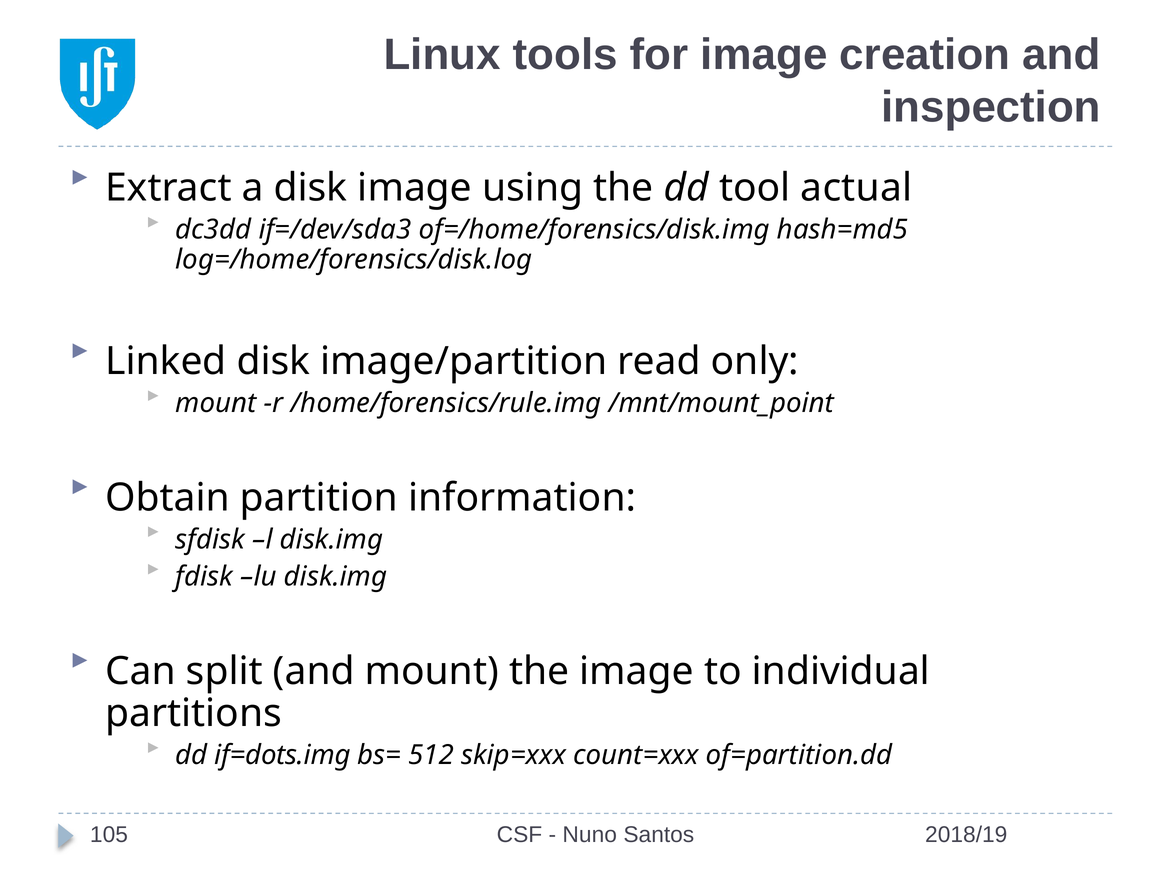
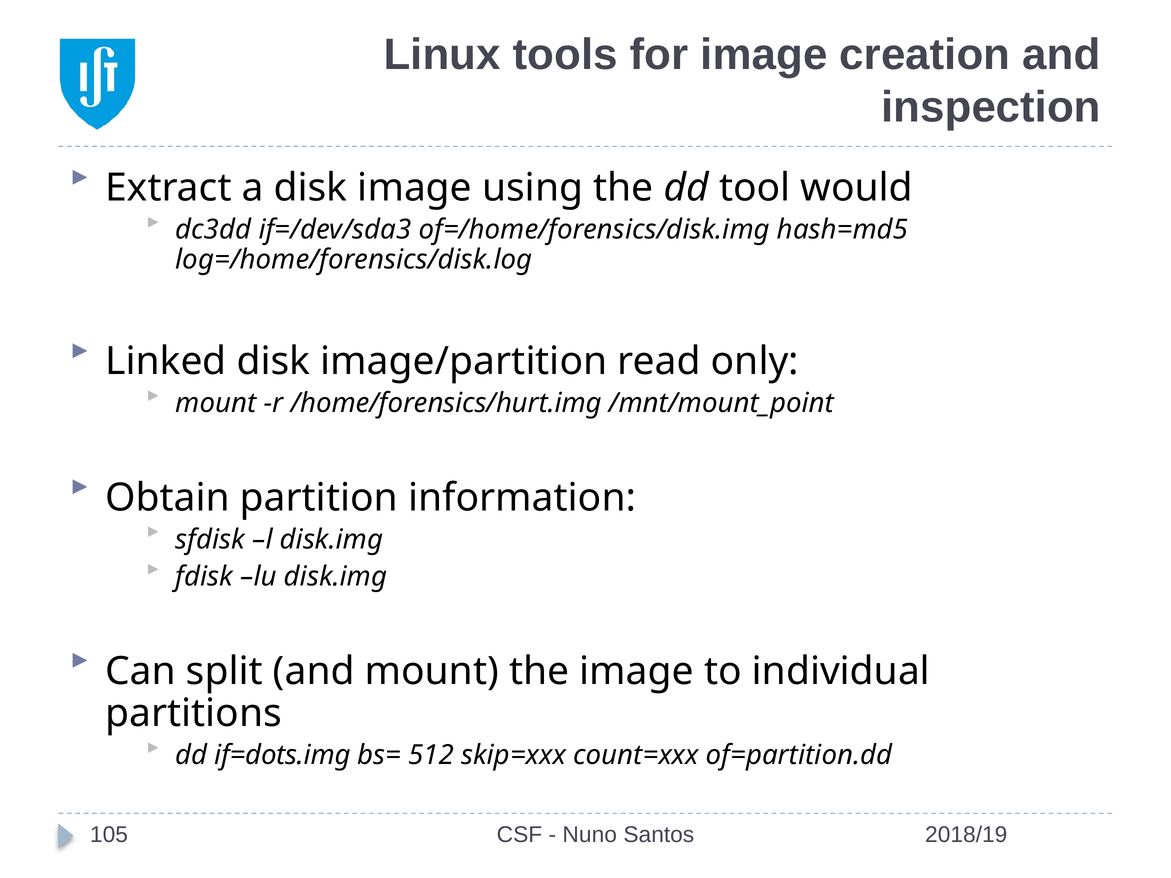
actual: actual -> would (856, 188)
/home/forensics/rule.img: /home/forensics/rule.img -> /home/forensics/hurt.img (446, 403)
